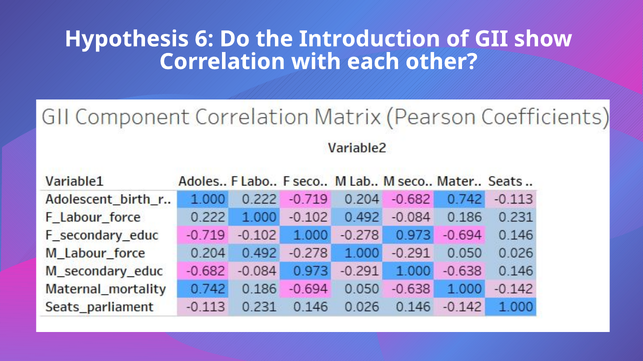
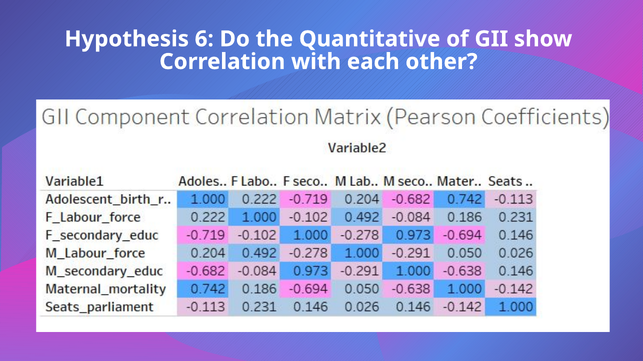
Introduction: Introduction -> Quantitative (370, 39)
